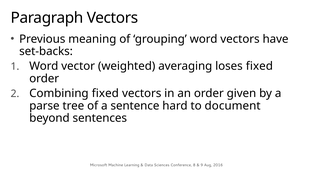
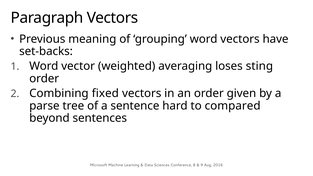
loses fixed: fixed -> sting (259, 66)
document: document -> compared (233, 106)
